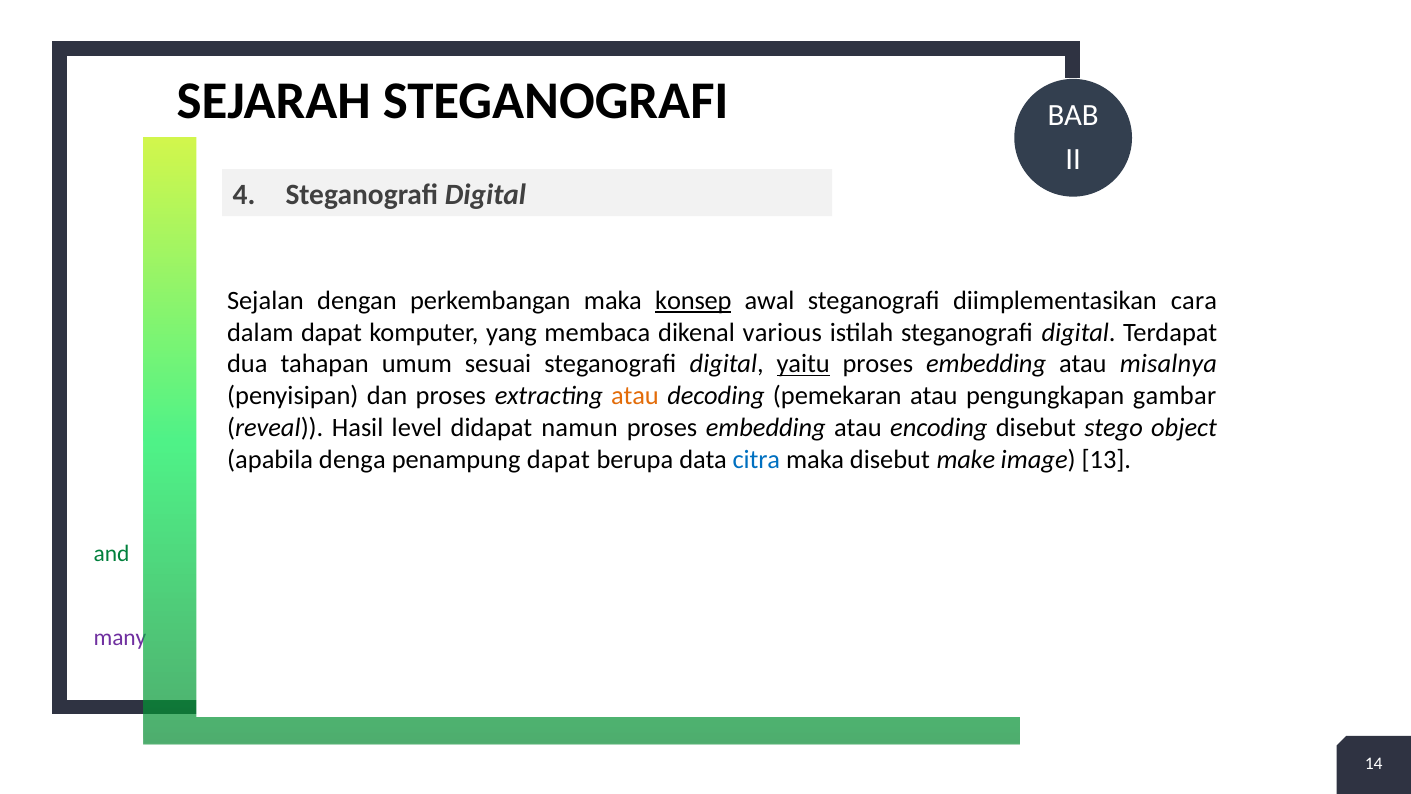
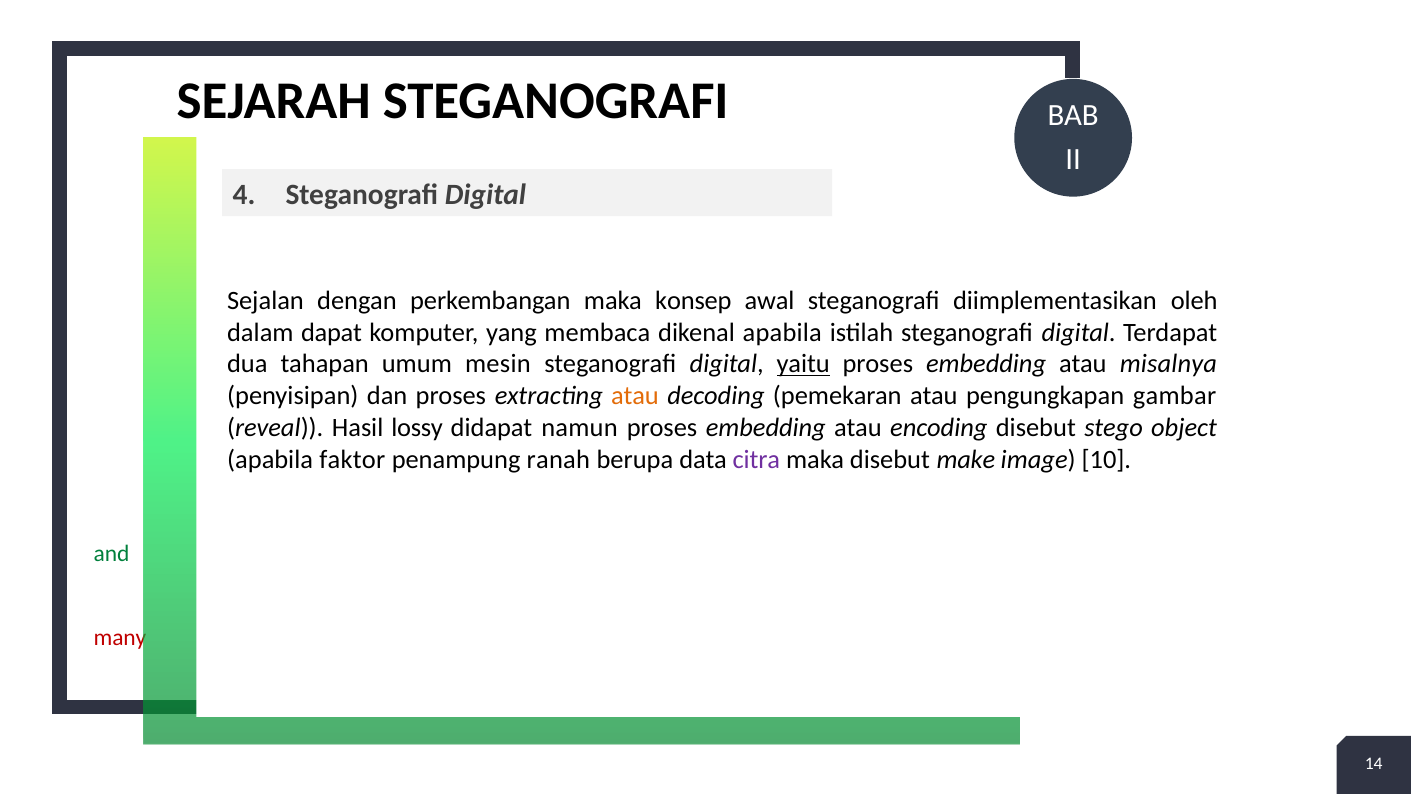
konsep underline: present -> none (693, 300)
cara: cara -> oleh (1194, 300)
dikenal various: various -> apabila (782, 332)
sesuai: sesuai -> mesin (498, 364)
level: level -> lossy (417, 427)
denga: denga -> faktor (352, 459)
penampung dapat: dapat -> ranah (558, 459)
citra colour: blue -> purple (756, 459)
13: 13 -> 10 (1106, 459)
many colour: purple -> red (120, 638)
